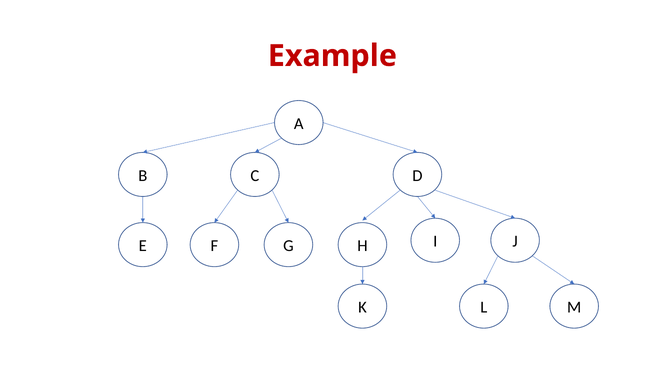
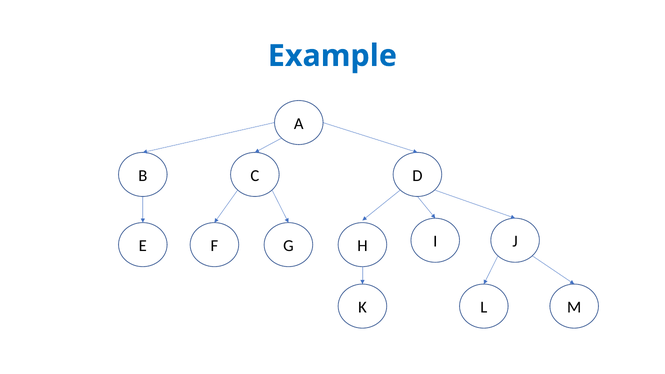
Example colour: red -> blue (332, 56)
